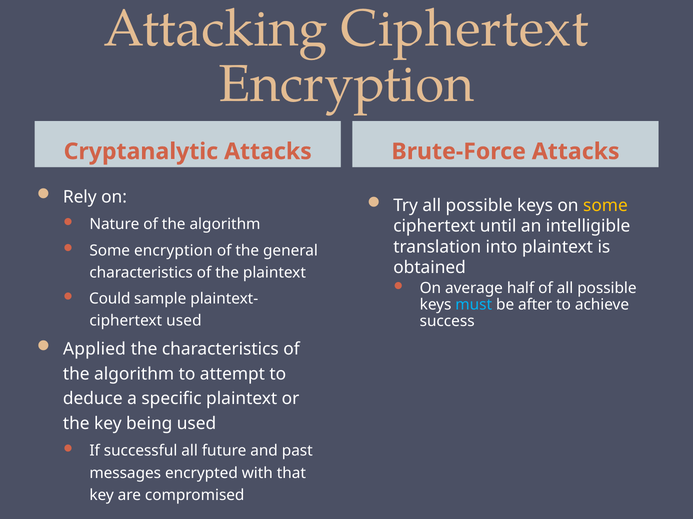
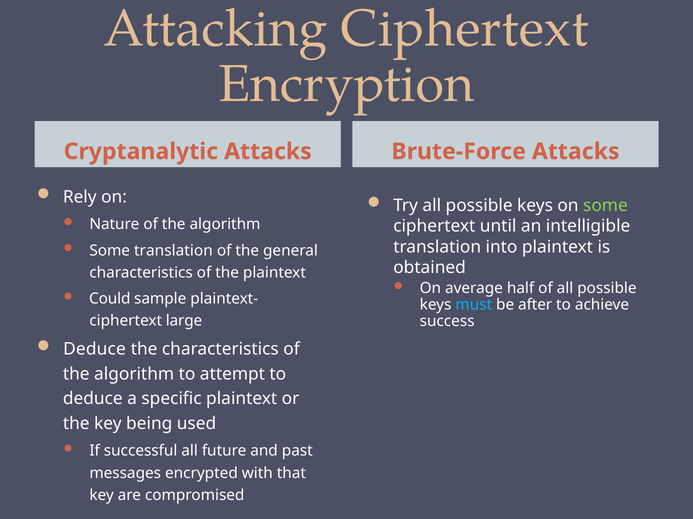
some colour: yellow -> light green (605, 206)
Some encryption: encryption -> translation (173, 251)
ciphertext used: used -> large (184, 321)
Applied: Applied -> Deduce (94, 349)
